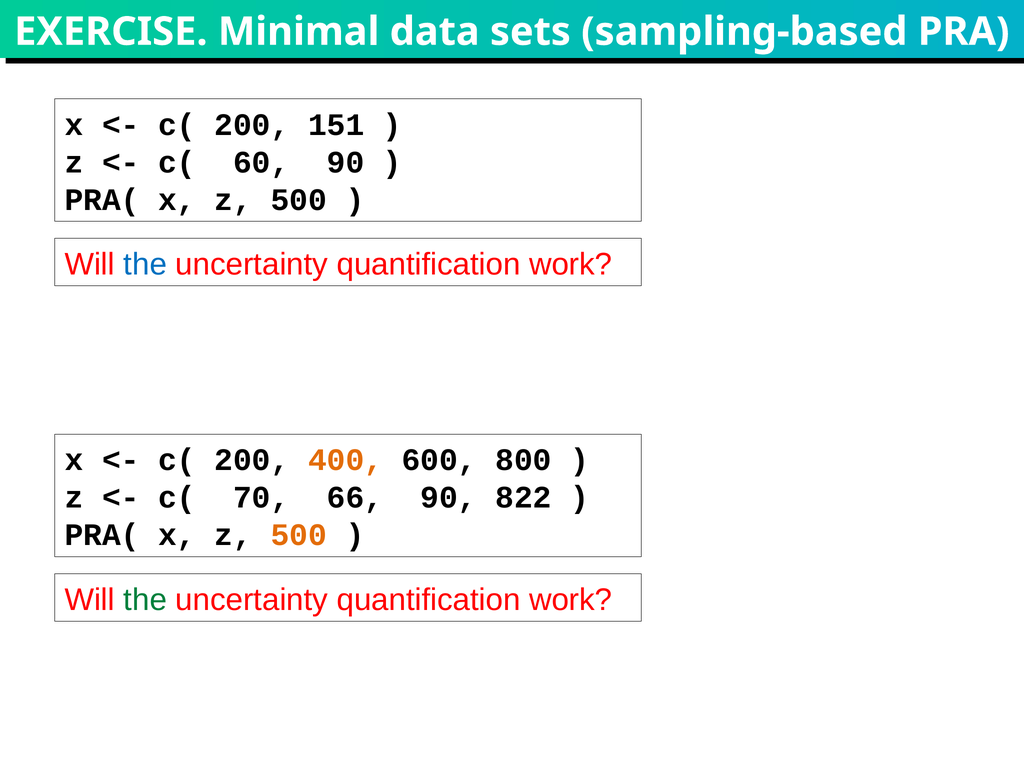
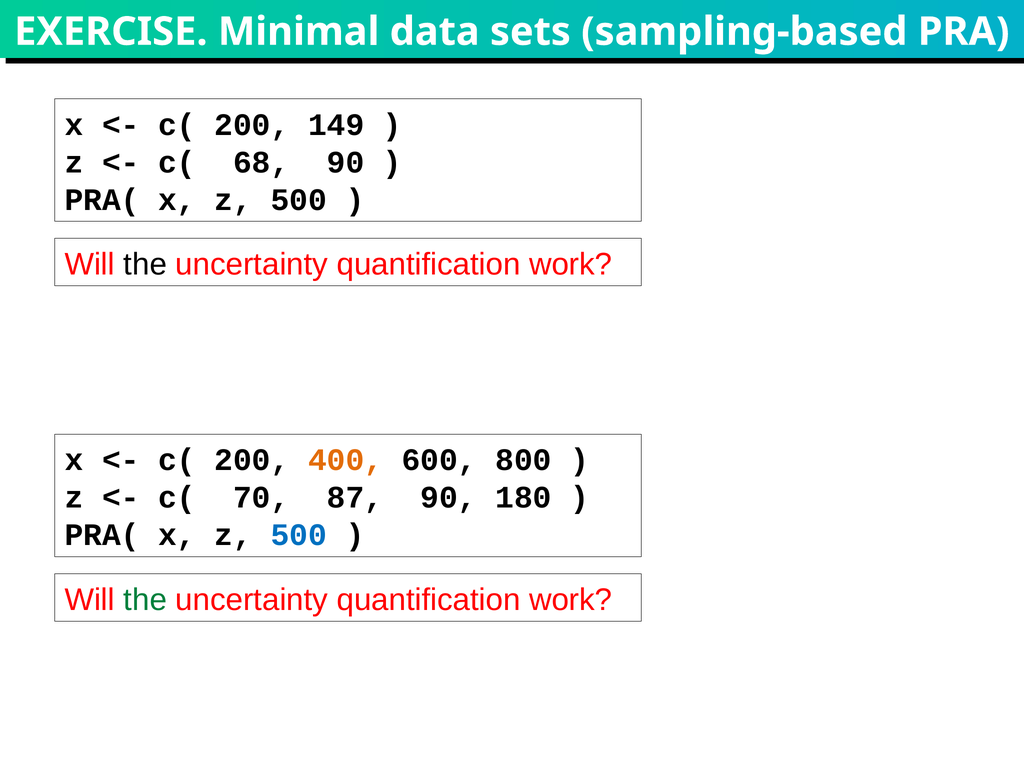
151: 151 -> 149 (336, 125)
60: 60 -> 68 (261, 162)
the colour: blue -> black (145, 264)
66: 66 -> 87 (355, 498)
822: 822 -> 180 (523, 498)
500 colour: orange -> blue (299, 535)
